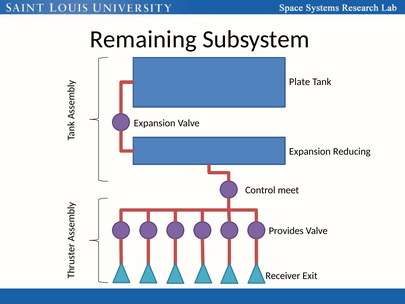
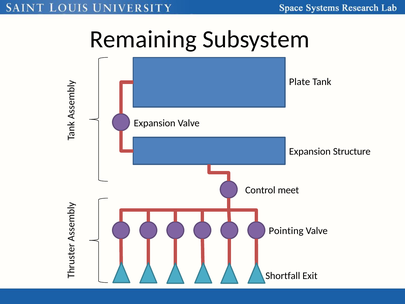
Reducing: Reducing -> Structure (352, 151)
Provides: Provides -> Pointing (286, 231)
Receiver: Receiver -> Shortfall (283, 275)
